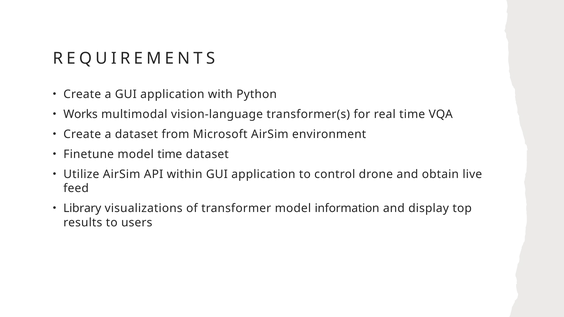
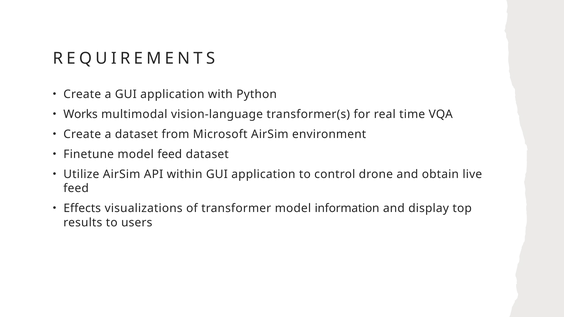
model time: time -> feed (170, 154)
Library: Library -> Effects (82, 209)
